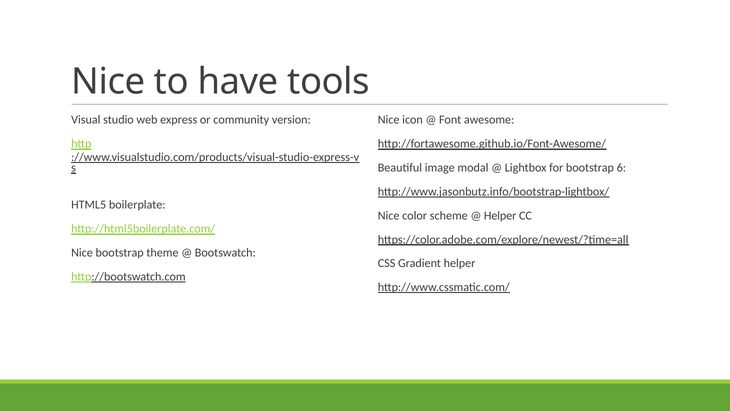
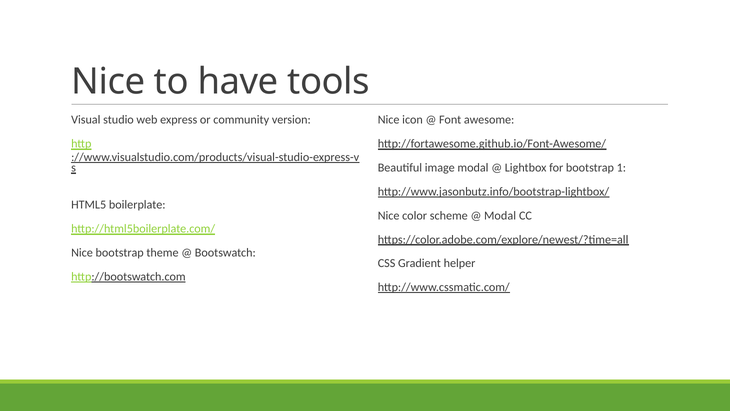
6: 6 -> 1 (621, 168)
Helper: Helper -> Modal (500, 215)
